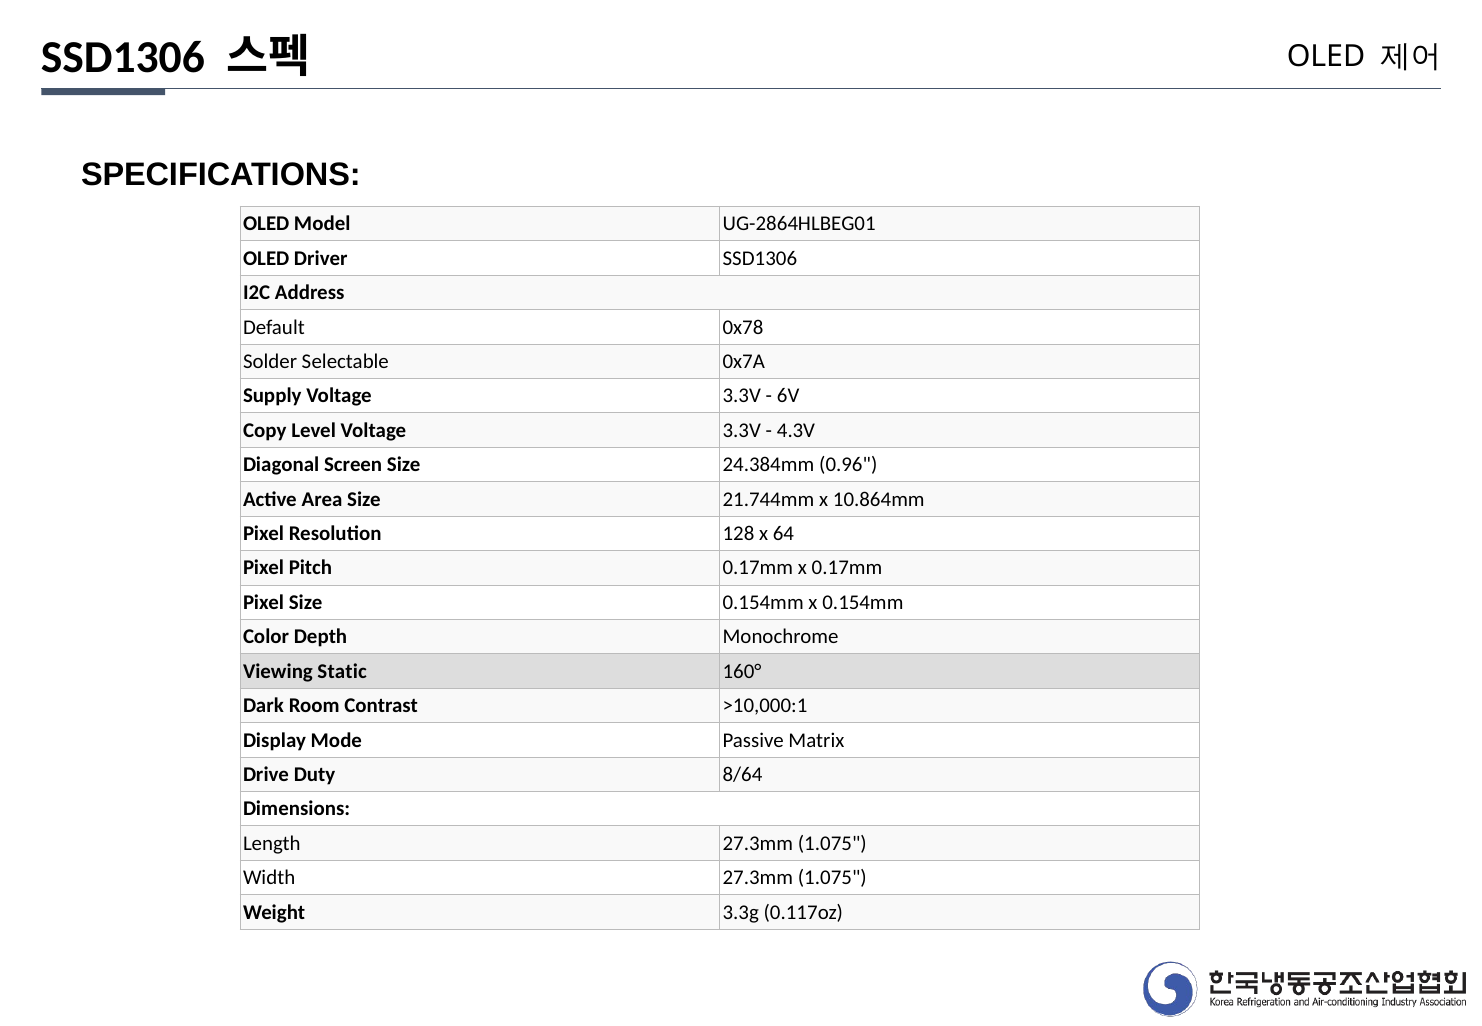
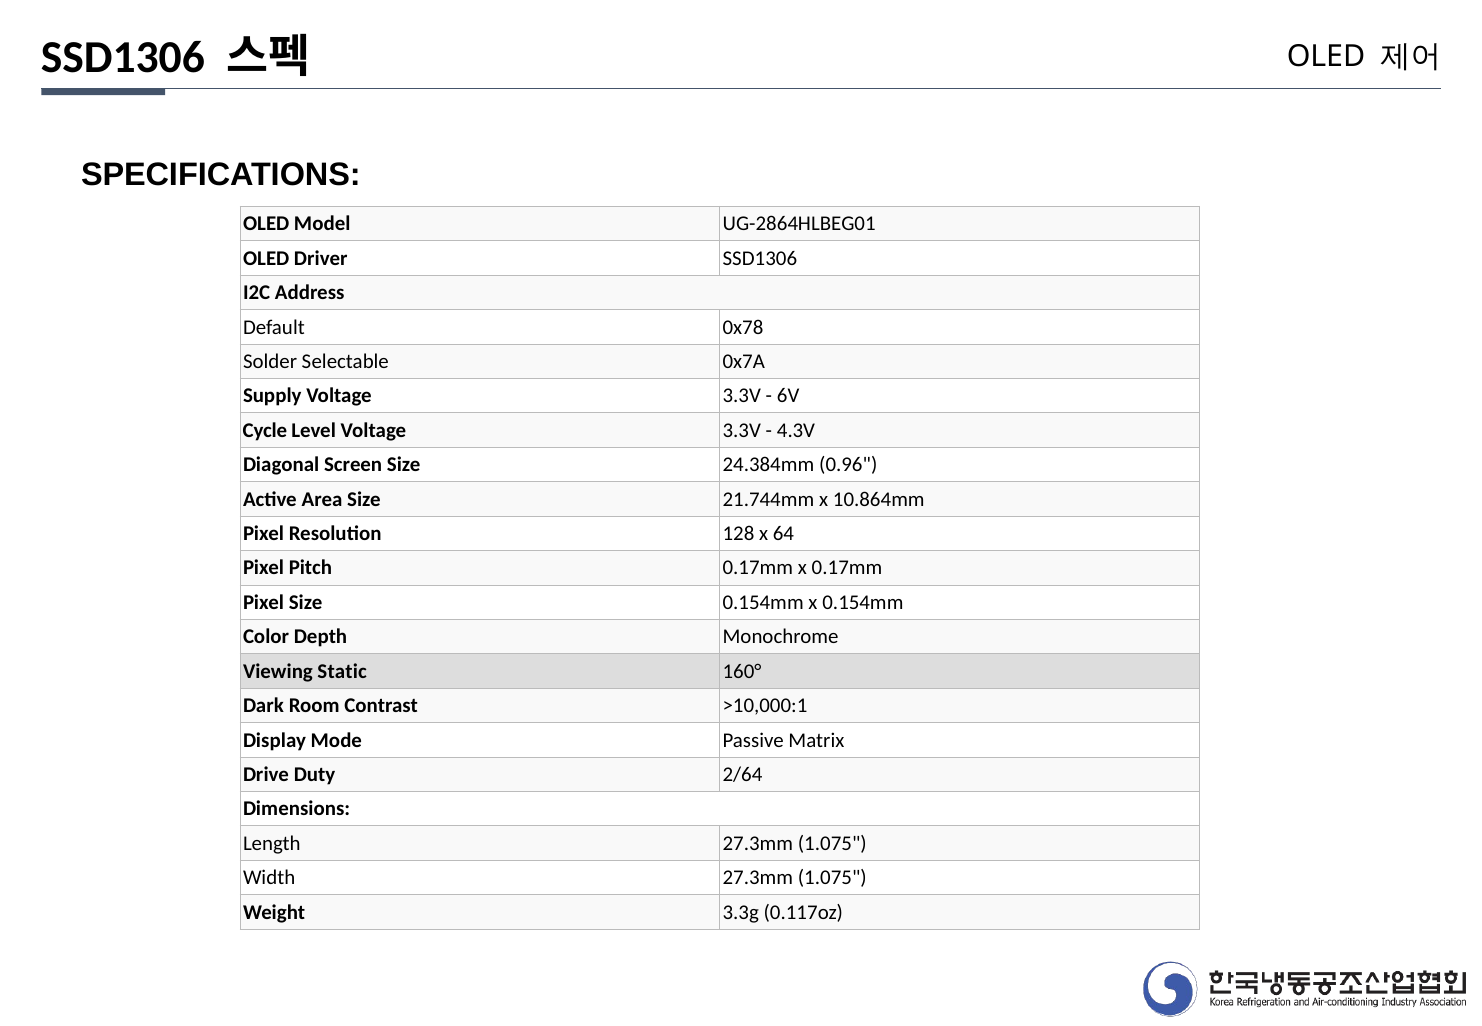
Copy: Copy -> Cycle (265, 430)
8/64: 8/64 -> 2/64 (742, 775)
